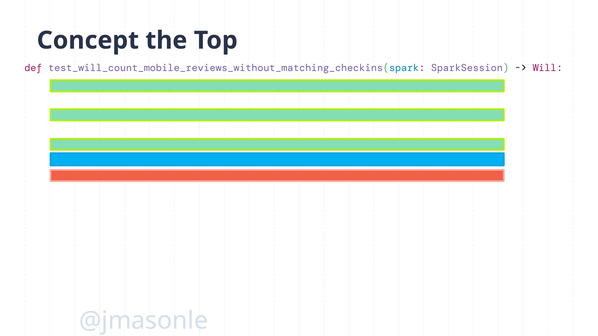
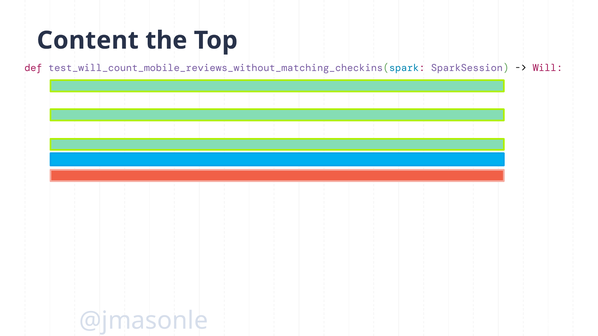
Concept: Concept -> Content (88, 40)
